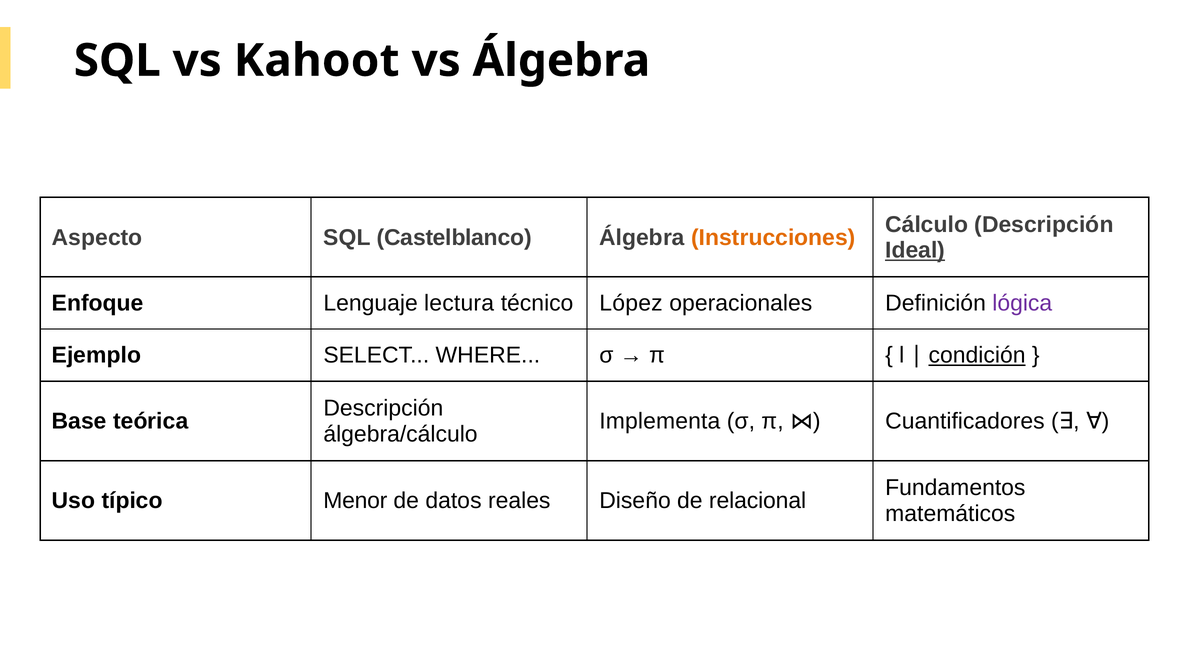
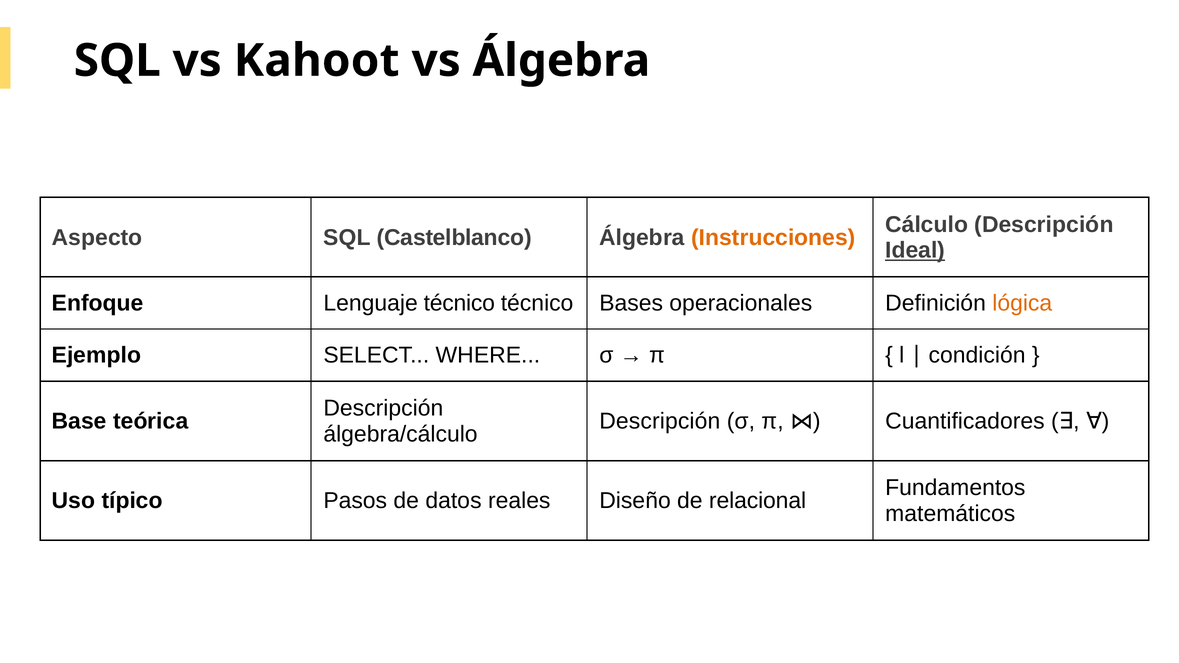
Lenguaje lectura: lectura -> técnico (459, 303)
López: López -> Bases (631, 303)
lógica colour: purple -> orange (1022, 303)
condición underline: present -> none (977, 356)
Implementa: Implementa -> Descripción (660, 421)
Menor: Menor -> Pasos (355, 501)
